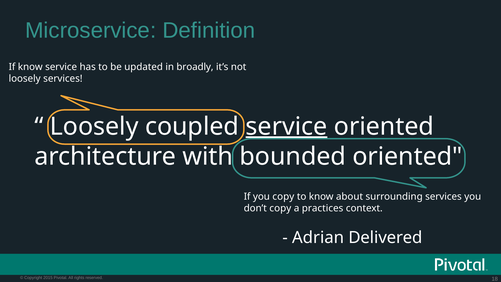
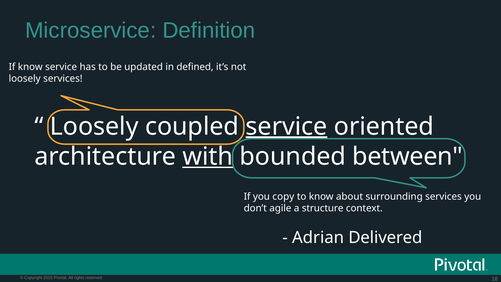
broadly: broadly -> defined (195, 67)
with underline: none -> present (208, 156)
bounded oriented: oriented -> between (407, 156)
don’t copy: copy -> agile (280, 208)
practices: practices -> structure (323, 208)
